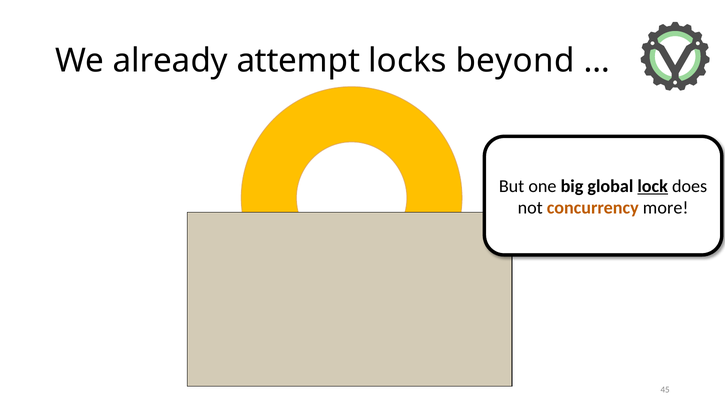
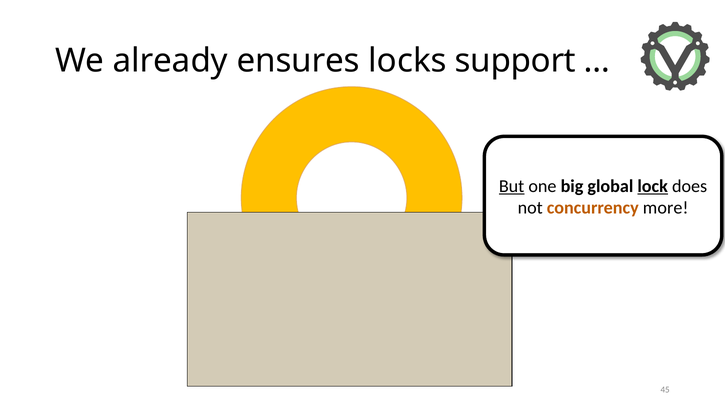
attempt: attempt -> ensures (298, 61)
beyond: beyond -> support (515, 61)
But underline: none -> present (512, 186)
